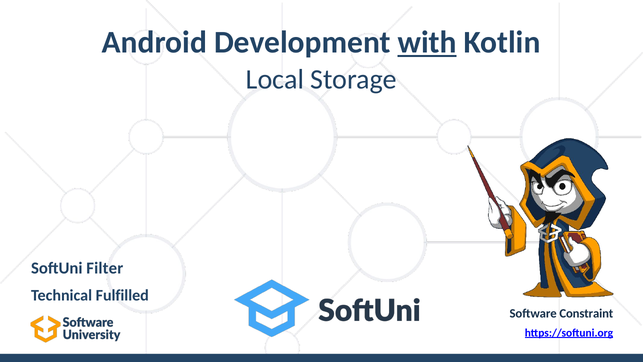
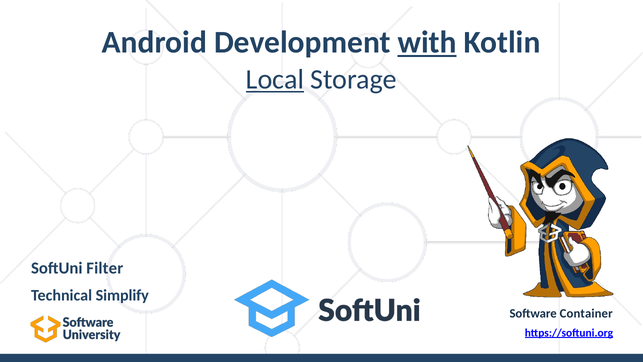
Local underline: none -> present (275, 80)
Fulfilled: Fulfilled -> Simplify (122, 295)
Constraint: Constraint -> Container (586, 313)
